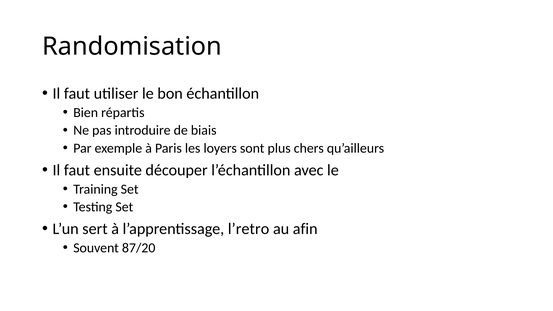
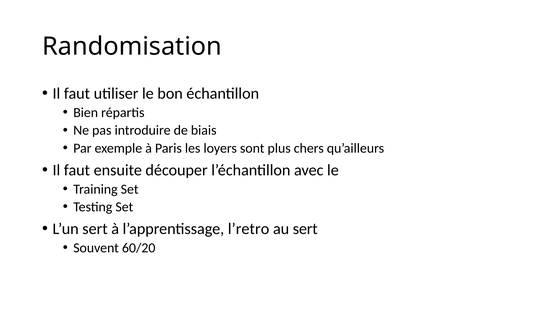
au afin: afin -> sert (305, 229)
87/20: 87/20 -> 60/20 (139, 248)
